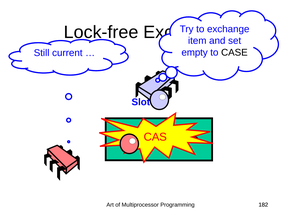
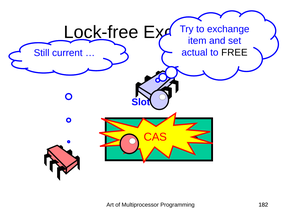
empty: empty -> actual (195, 53)
CASE: CASE -> FREE (234, 53)
